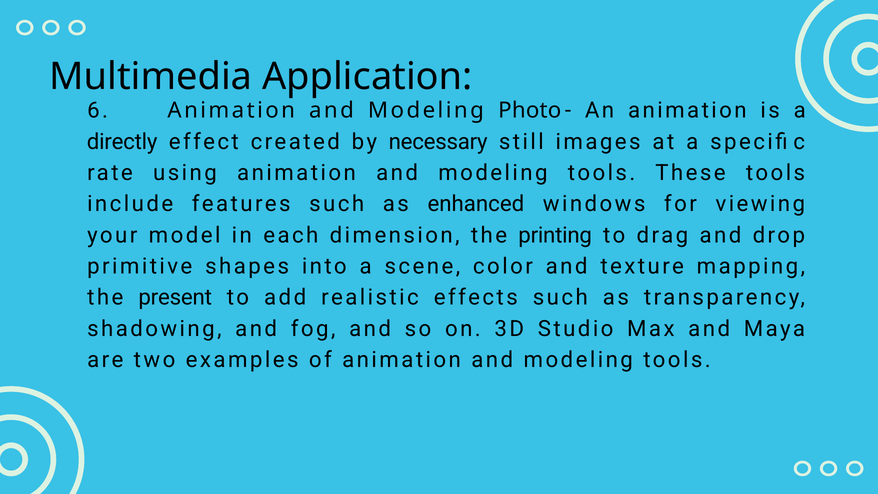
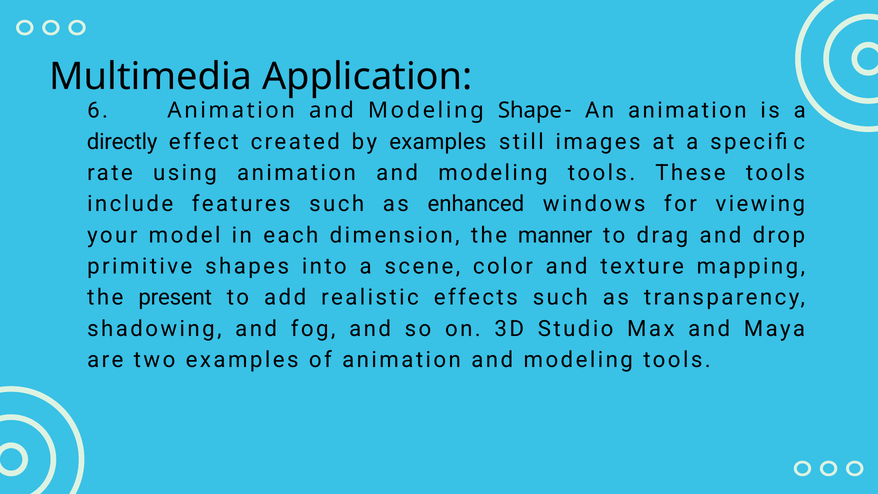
Photo: Photo -> Shape (530, 111)
by necessary: necessary -> examples (438, 142)
printing: printing -> manner (555, 235)
